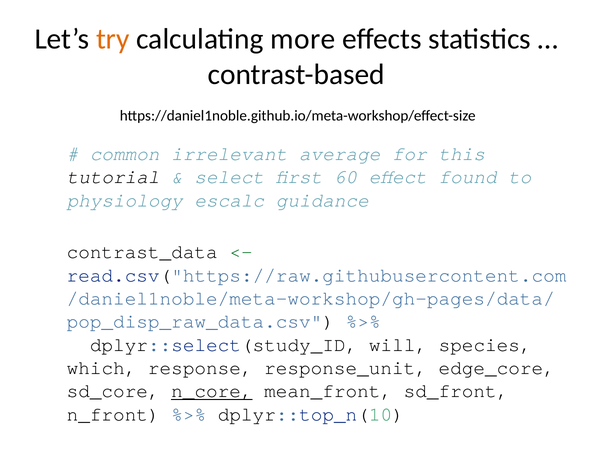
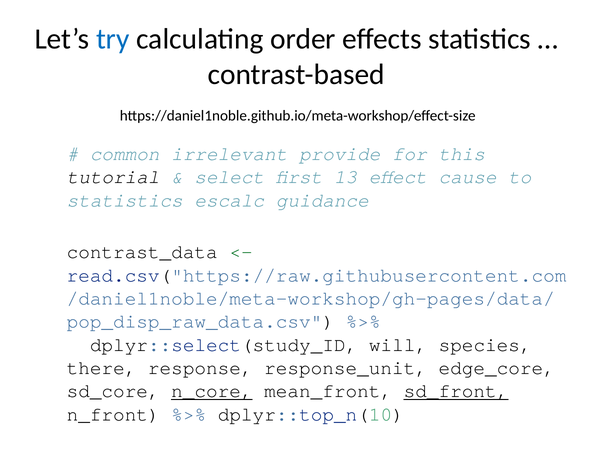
try colour: orange -> blue (113, 39)
more: more -> order (303, 39)
average: average -> provide (340, 154)
60: 60 -> 13 (346, 177)
found: found -> cause (468, 177)
physiology: physiology -> statistics (125, 200)
which: which -> there (102, 368)
sd_front underline: none -> present (456, 391)
